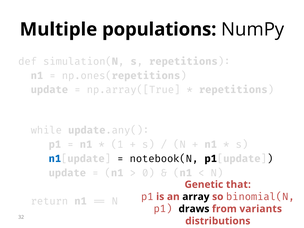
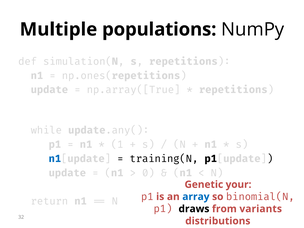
notebook(N: notebook(N -> training(N (164, 159)
that: that -> your (239, 185)
array colour: black -> blue (196, 197)
